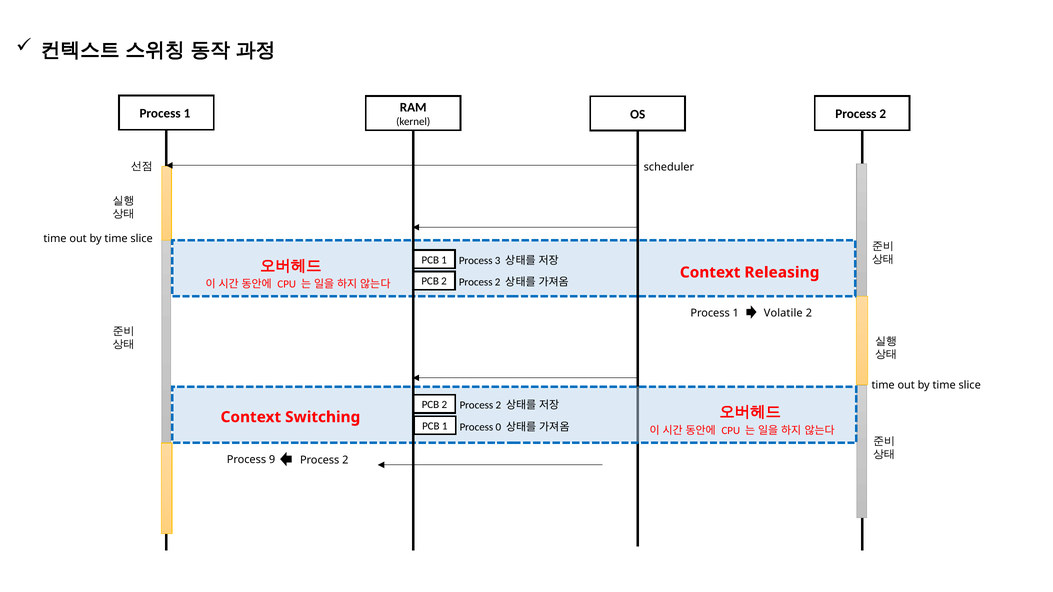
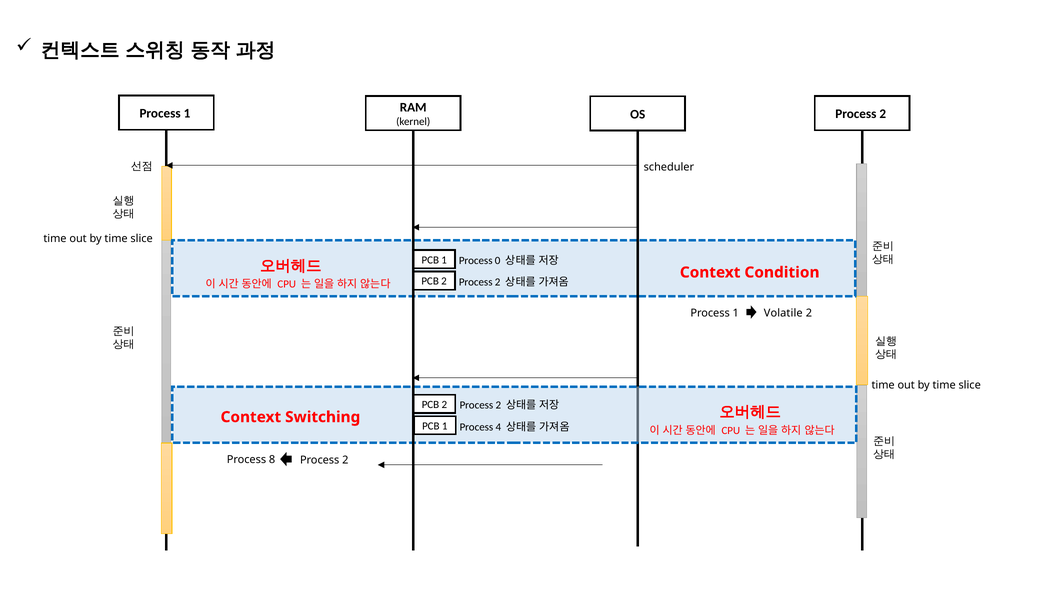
3: 3 -> 0 (498, 261)
Releasing: Releasing -> Condition (782, 273)
0: 0 -> 4 (498, 427)
9: 9 -> 8 (272, 460)
